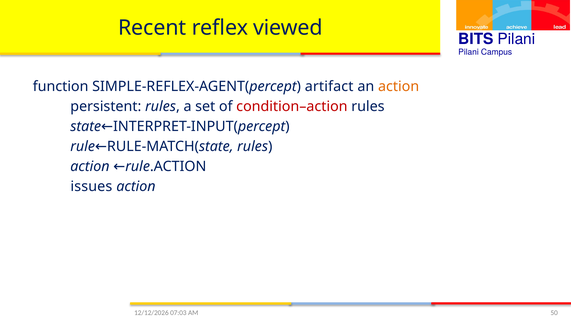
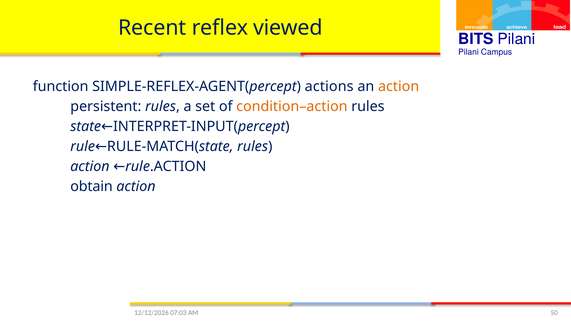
artifact: artifact -> actions (329, 87)
condition–action colour: red -> orange (292, 107)
issues: issues -> obtain (92, 187)
